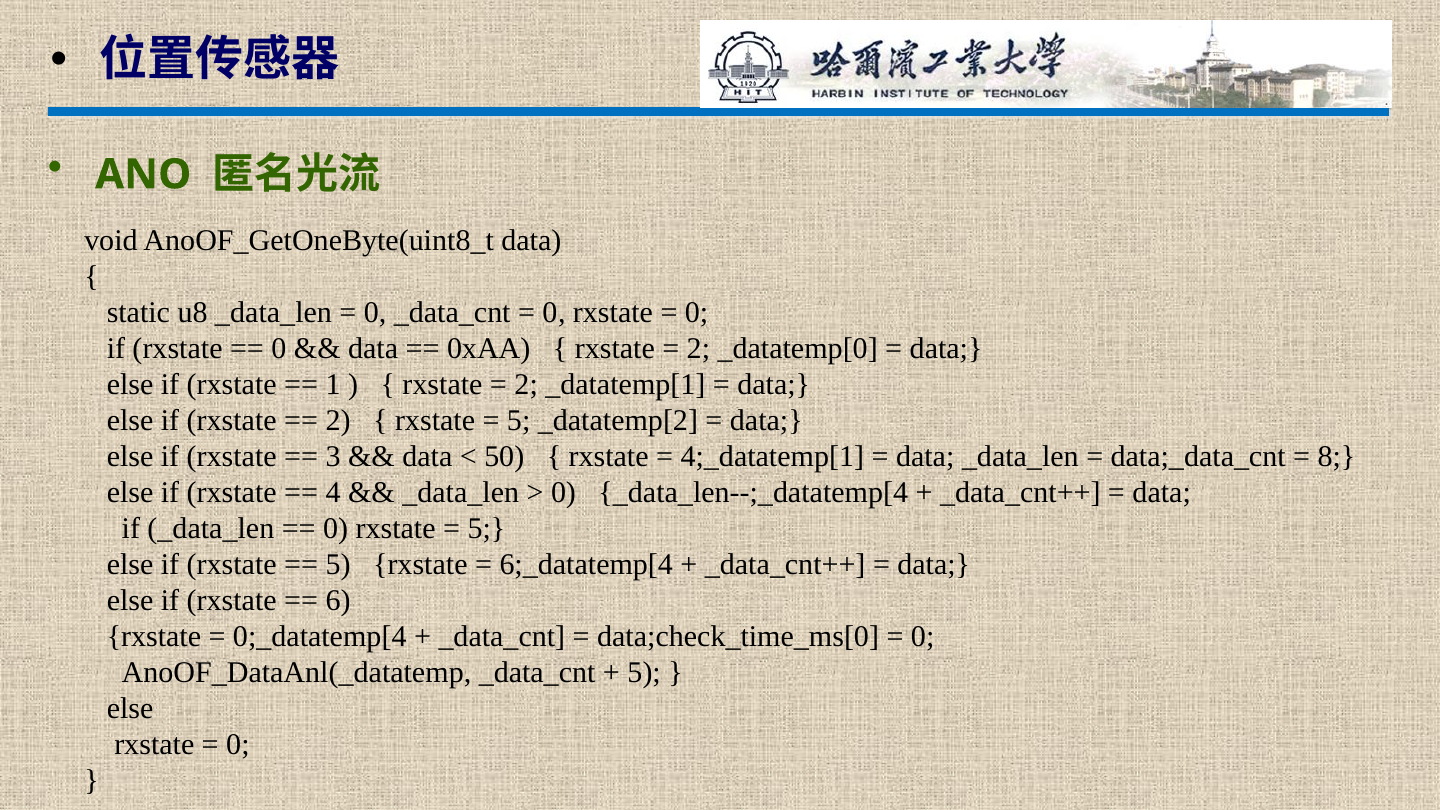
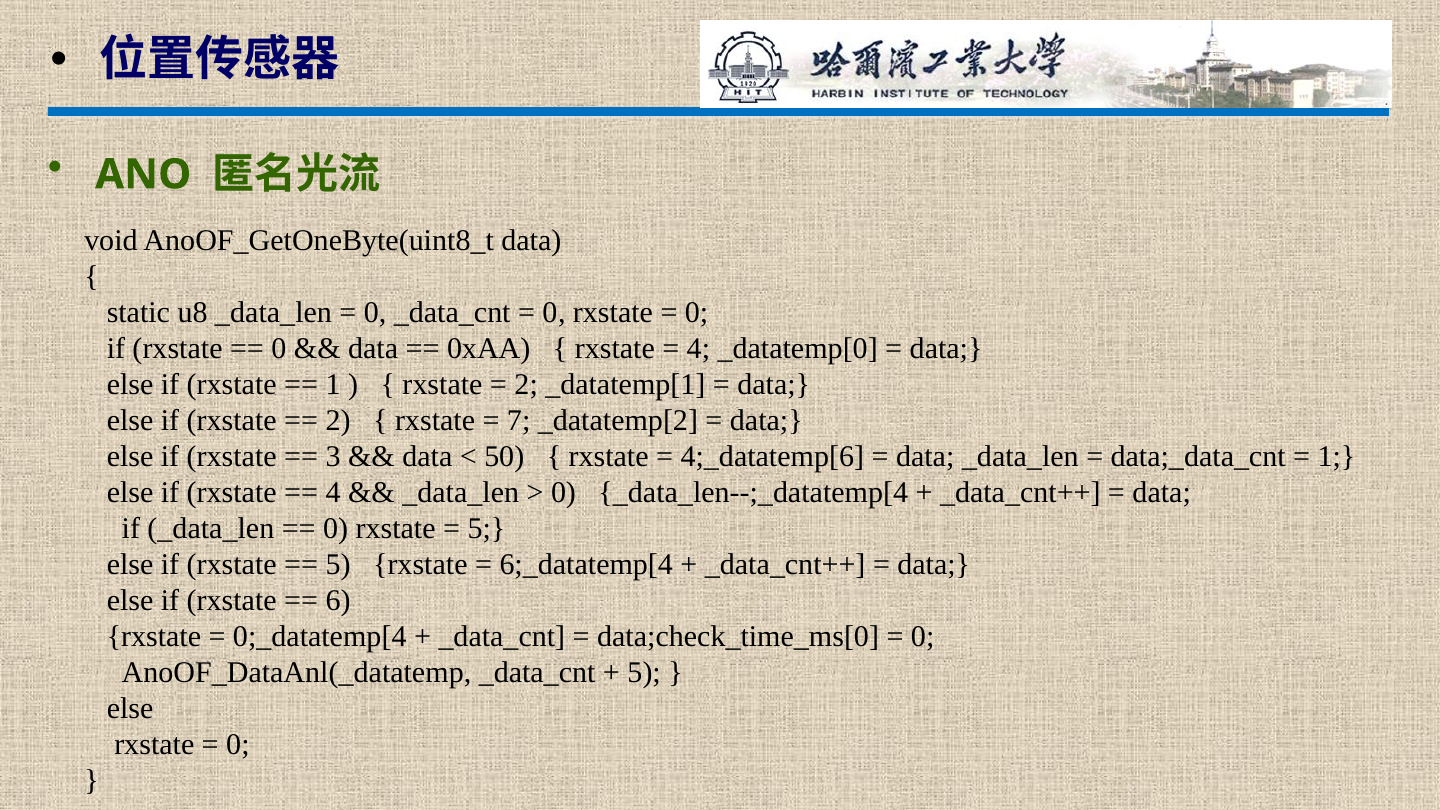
2: 2 -> 4 (698, 349)
5: 5 -> 7 (519, 421)
4;_datatemp[1: 4;_datatemp[1 -> 4;_datatemp[6 (772, 457)
8: 8 -> 1 (1337, 457)
